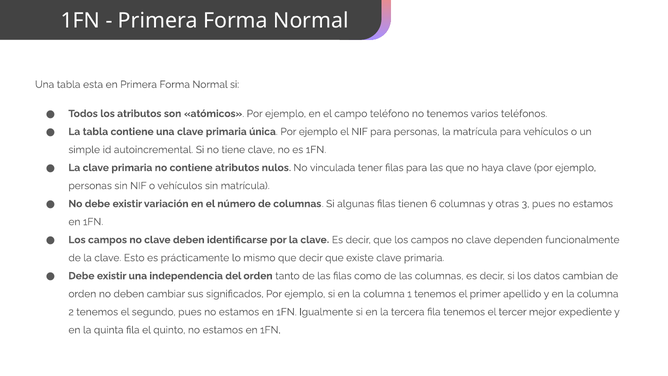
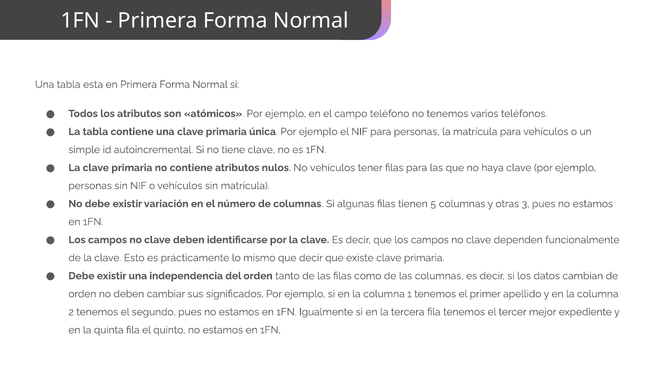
No vinculada: vinculada -> vehículos (333, 168)
6: 6 -> 5 (433, 204)
